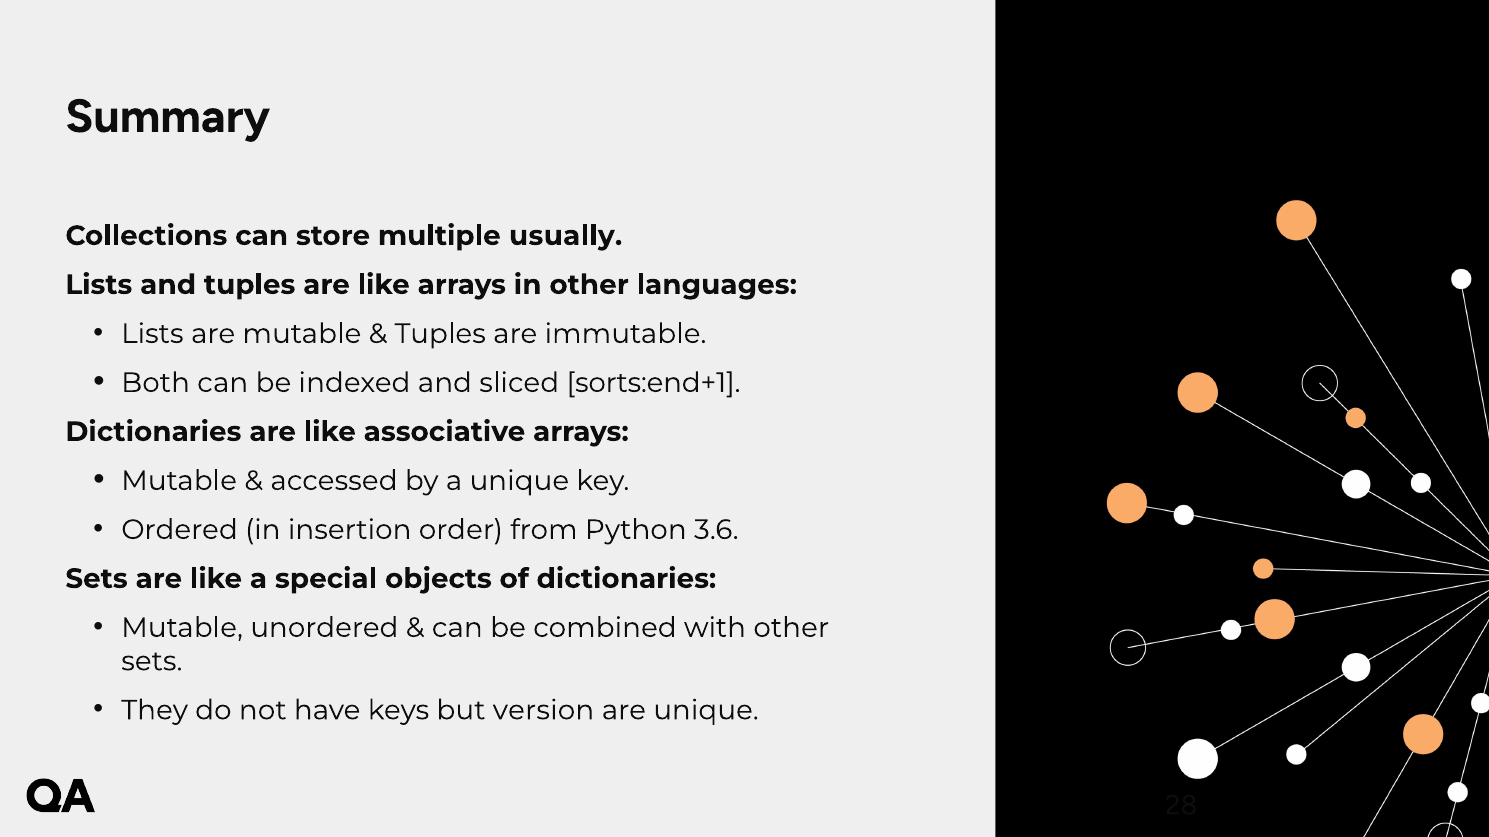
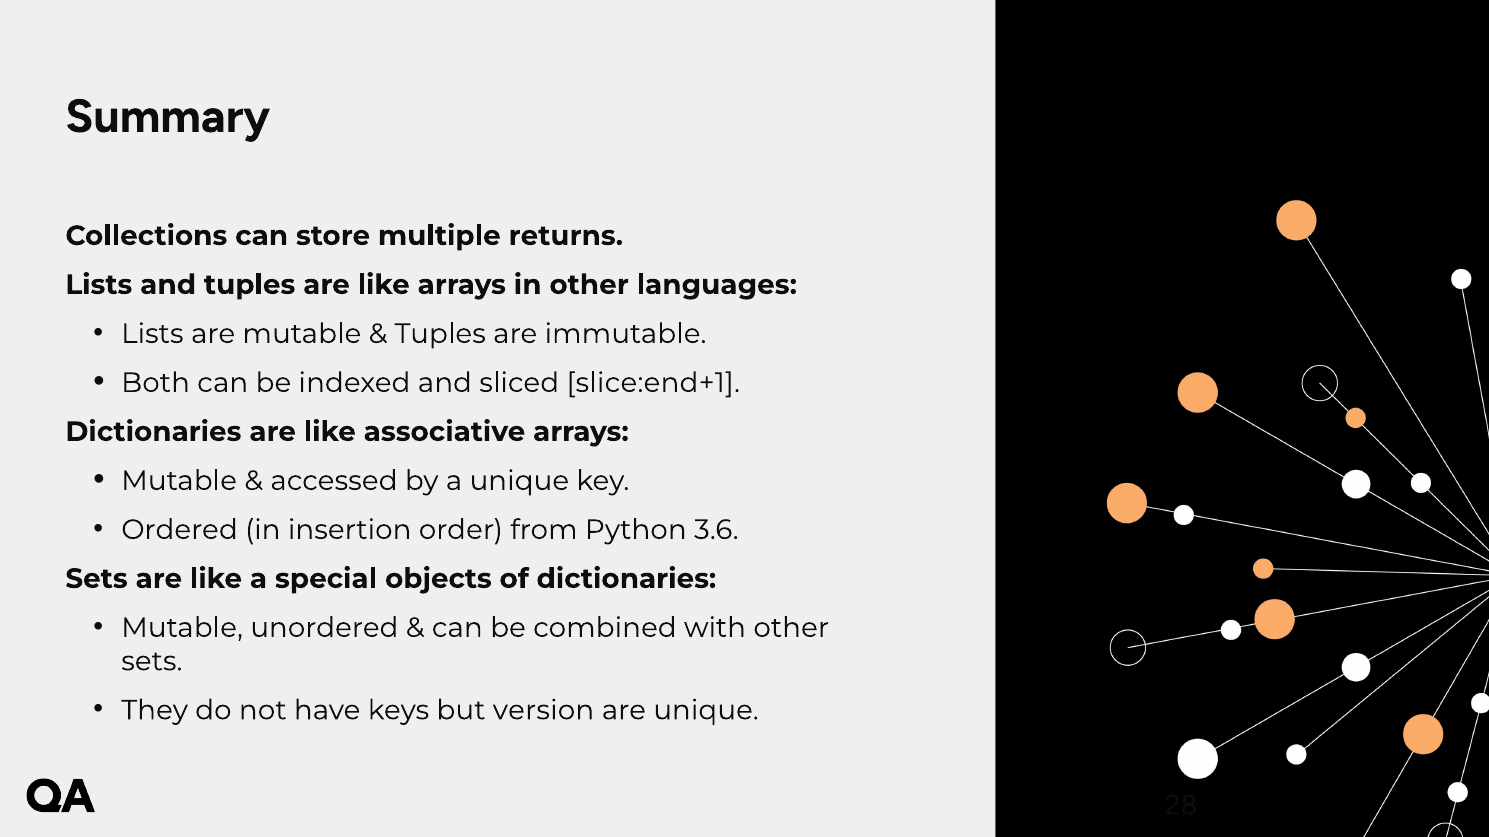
usually: usually -> returns (566, 236)
sorts:end+1: sorts:end+1 -> slice:end+1 (653, 383)
